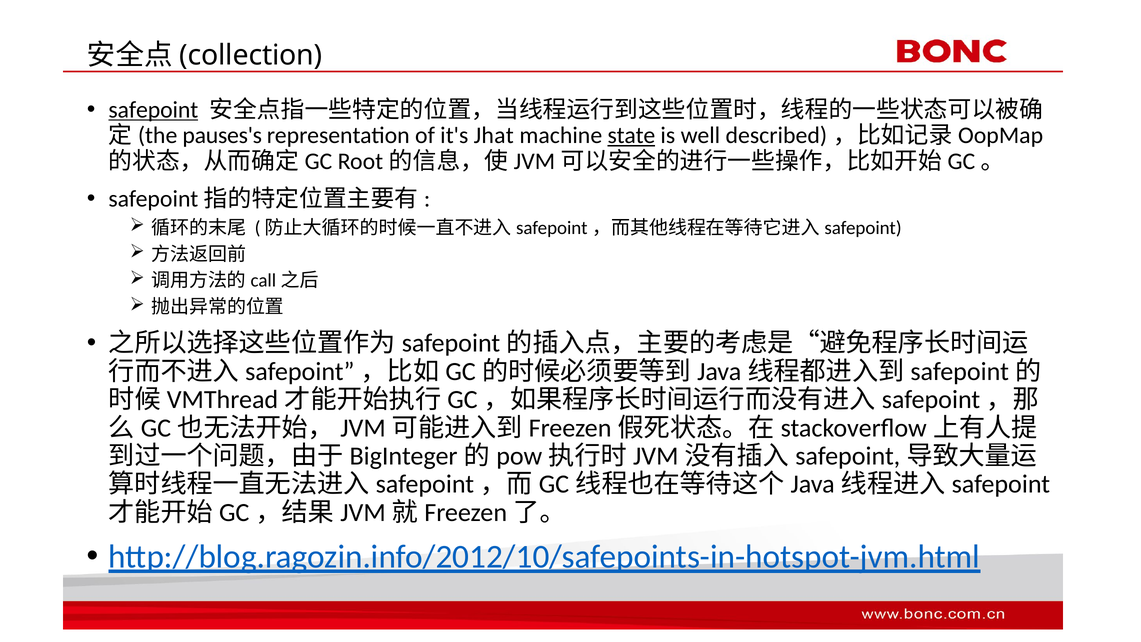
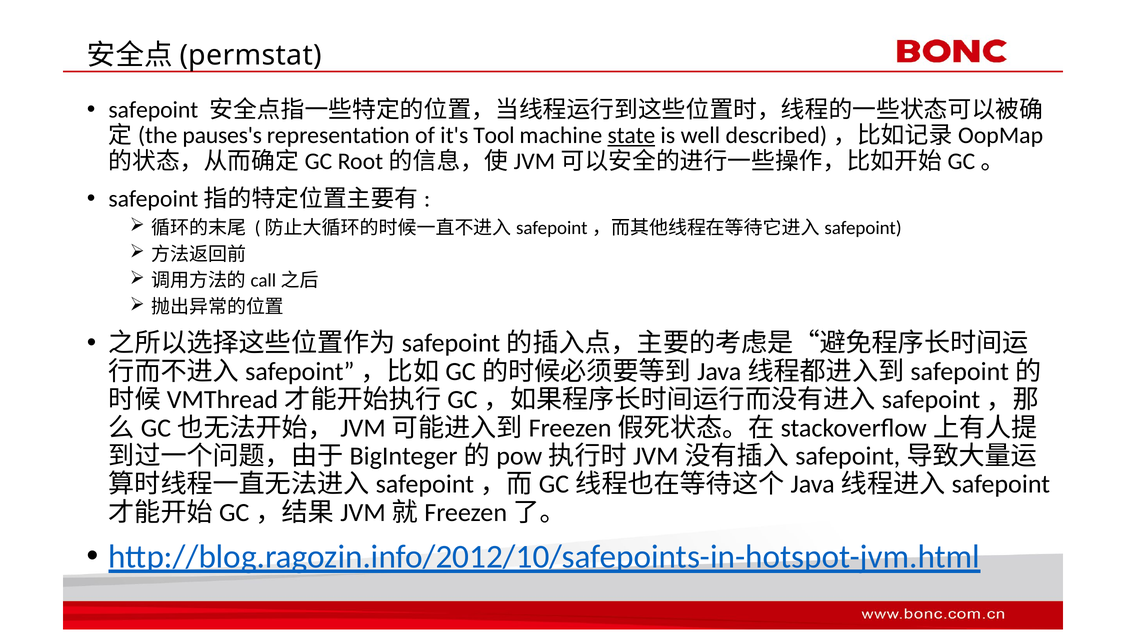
collection: collection -> permstat (251, 55)
safepoint underline: present -> none (153, 110)
Jhat: Jhat -> Tool (494, 135)
